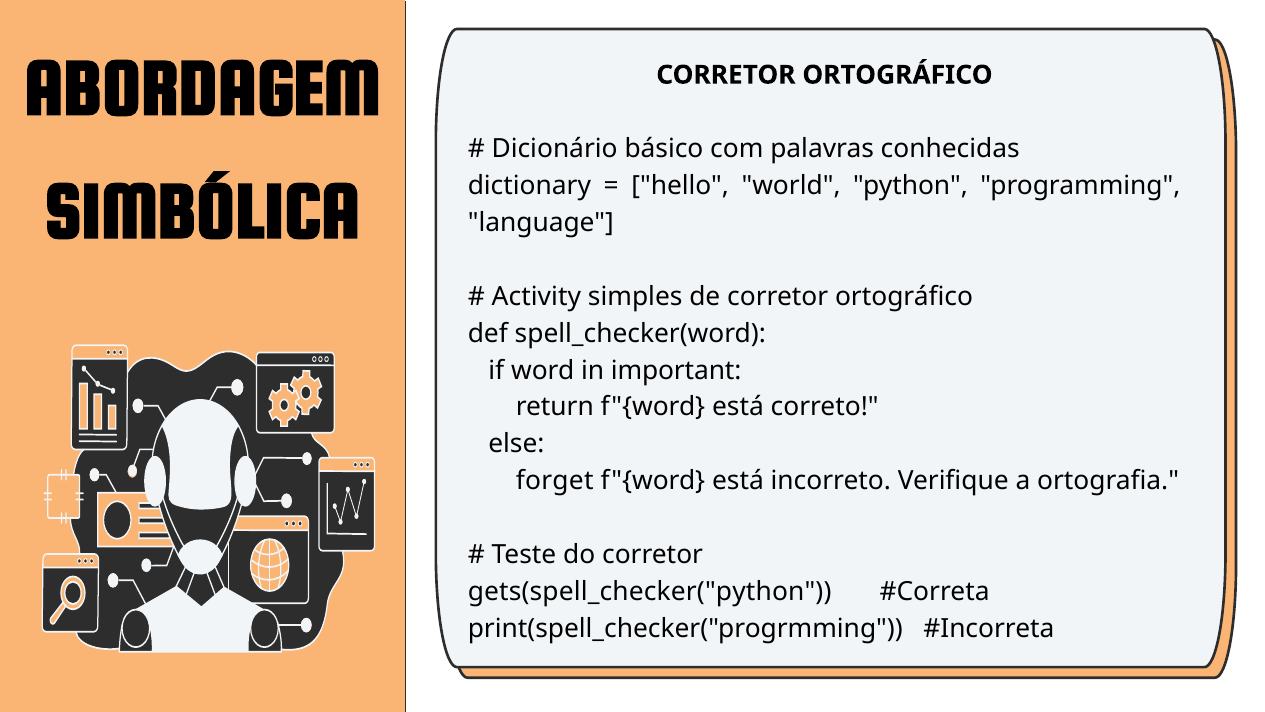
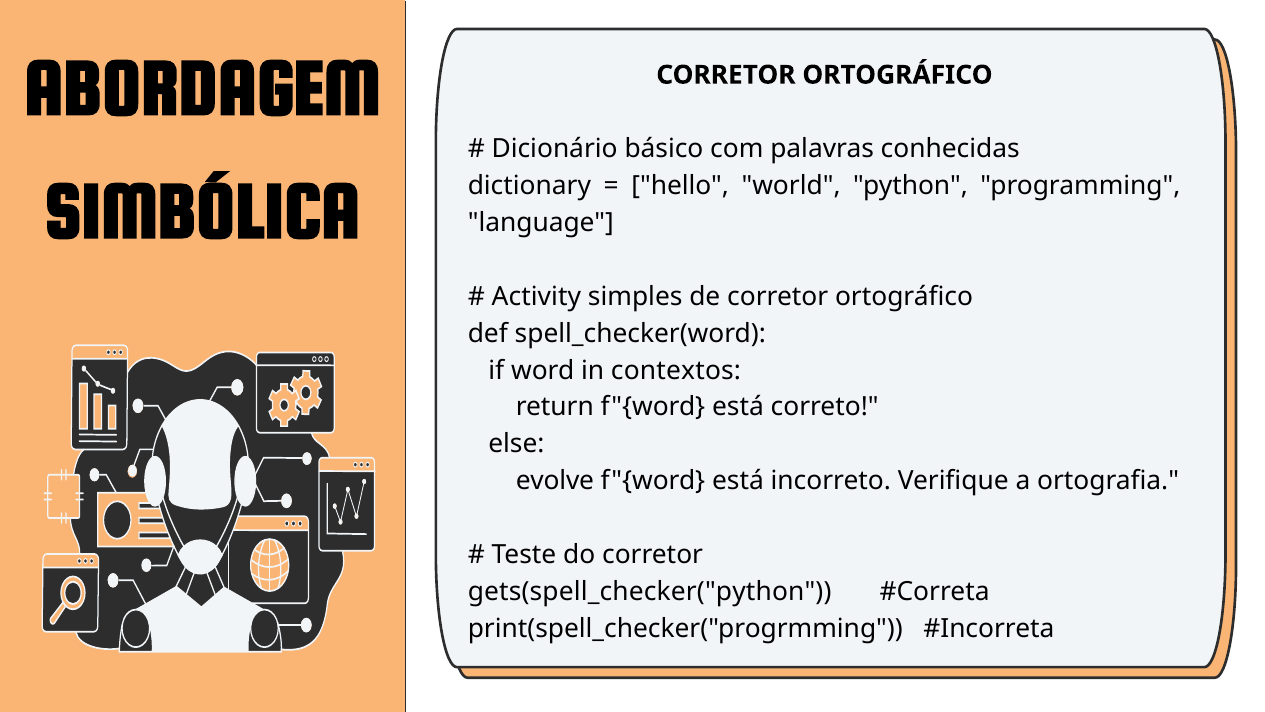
important: important -> contextos (676, 370)
forget: forget -> evolve (555, 481)
